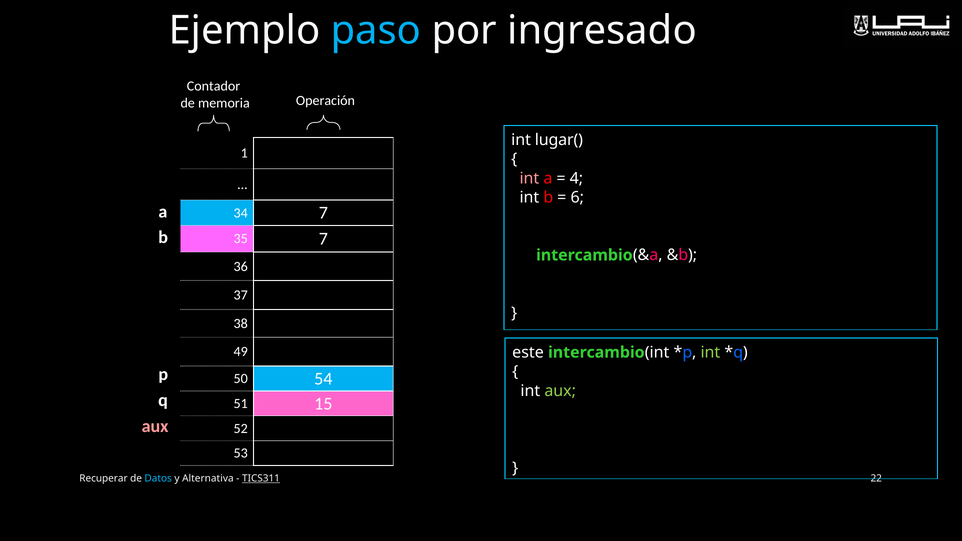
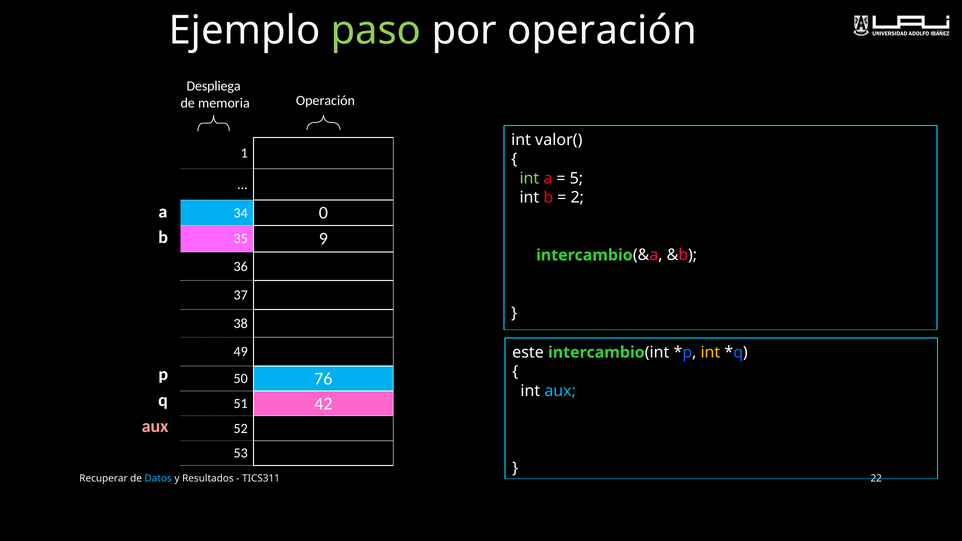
paso colour: light blue -> light green (376, 30)
por ingresado: ingresado -> operación (602, 30)
Contador: Contador -> Despliega (214, 86)
lugar(: lugar( -> valor( (559, 140)
int colour: pink -> light green (529, 178)
4: 4 -> 5 (576, 178)
6: 6 -> 2 (577, 197)
34 7: 7 -> 0 (323, 213)
35 7: 7 -> 9 (323, 239)
int colour: light green -> yellow (710, 352)
54: 54 -> 76 (323, 379)
aux colour: light green -> light blue (560, 391)
15: 15 -> 42 (323, 404)
Alternativa: Alternativa -> Resultados (208, 479)
TICS311 underline: present -> none (261, 479)
